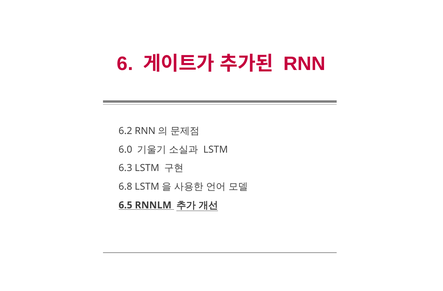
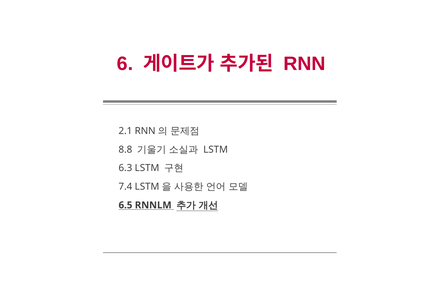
6.2: 6.2 -> 2.1 (125, 131)
6.0: 6.0 -> 8.8 (125, 149)
6.8: 6.8 -> 7.4 (125, 187)
